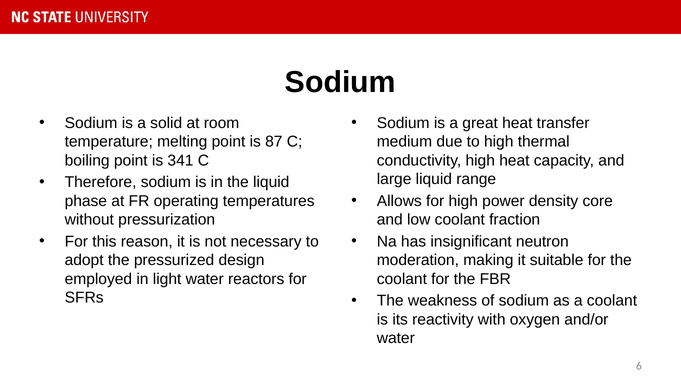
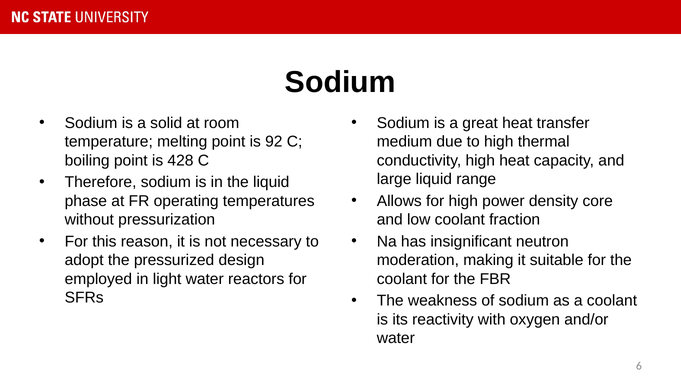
87: 87 -> 92 (274, 142)
341: 341 -> 428 (181, 160)
